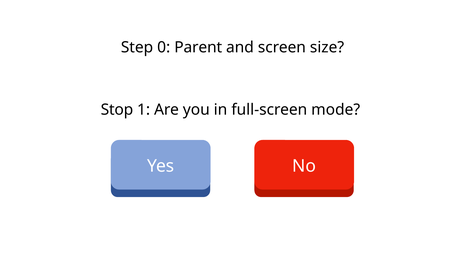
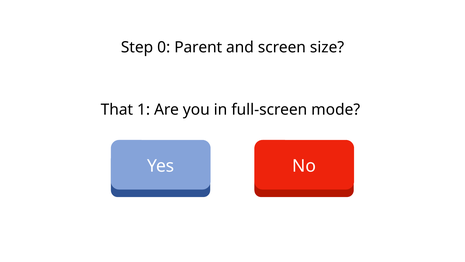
Stop: Stop -> That (117, 109)
